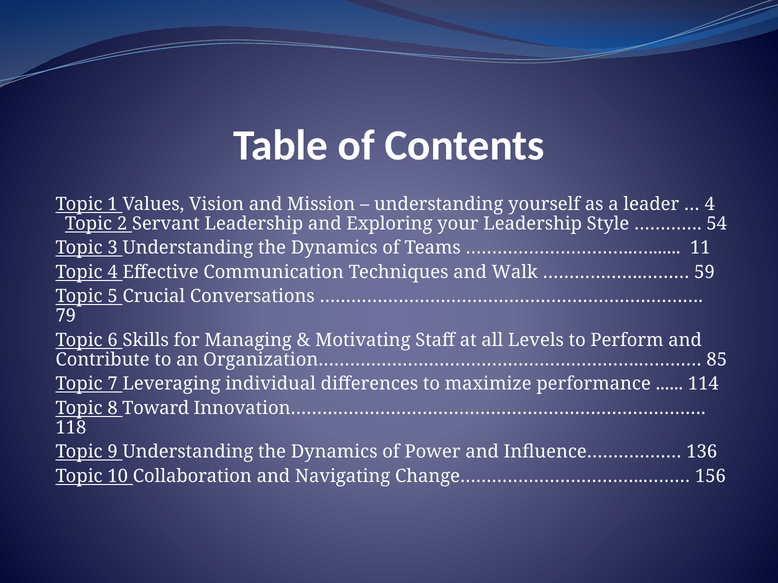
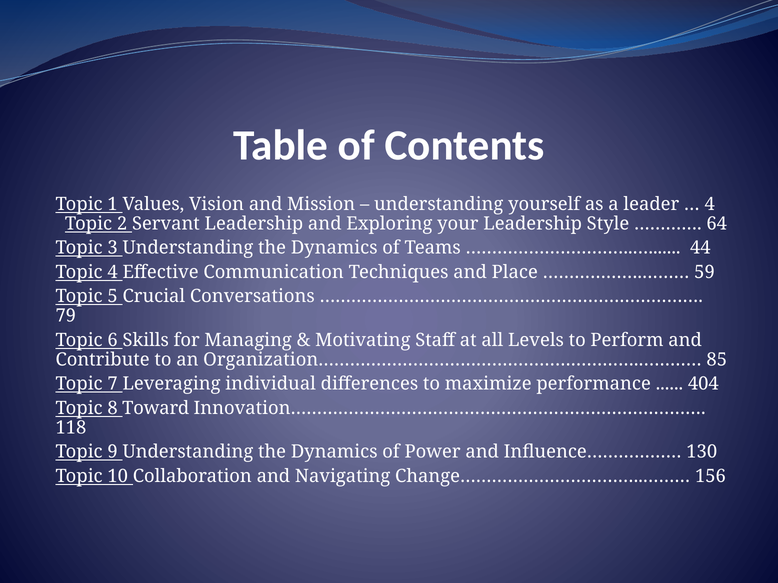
54: 54 -> 64 (717, 224)
11: 11 -> 44 (700, 248)
Walk: Walk -> Place (515, 272)
114: 114 -> 404 (703, 384)
136: 136 -> 130 (702, 452)
